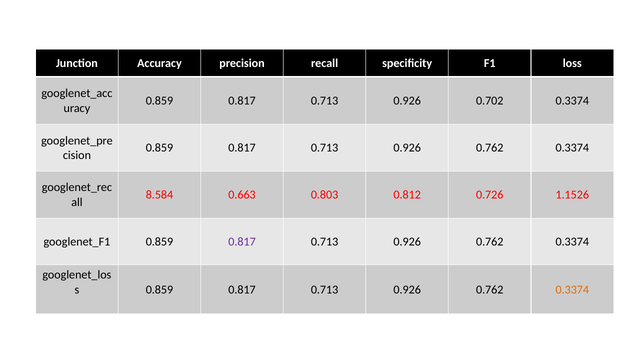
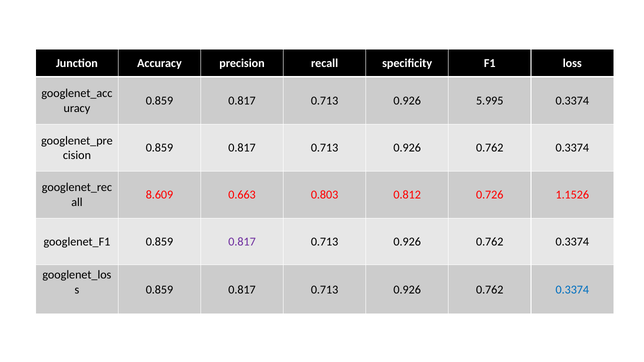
0.702: 0.702 -> 5.995 (490, 101)
8.584: 8.584 -> 8.609 (159, 195)
0.3374 colour: orange -> blue (572, 290)
